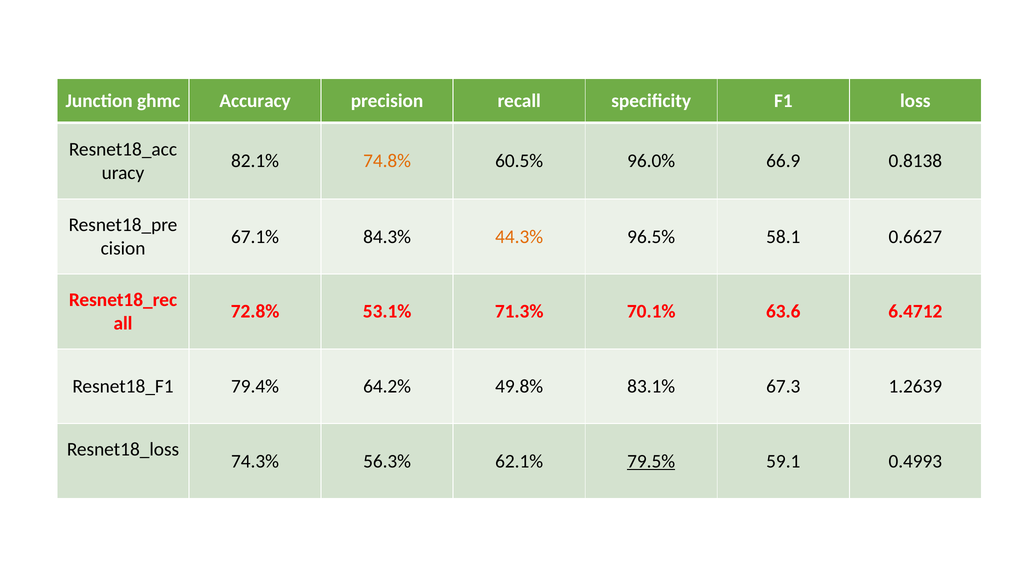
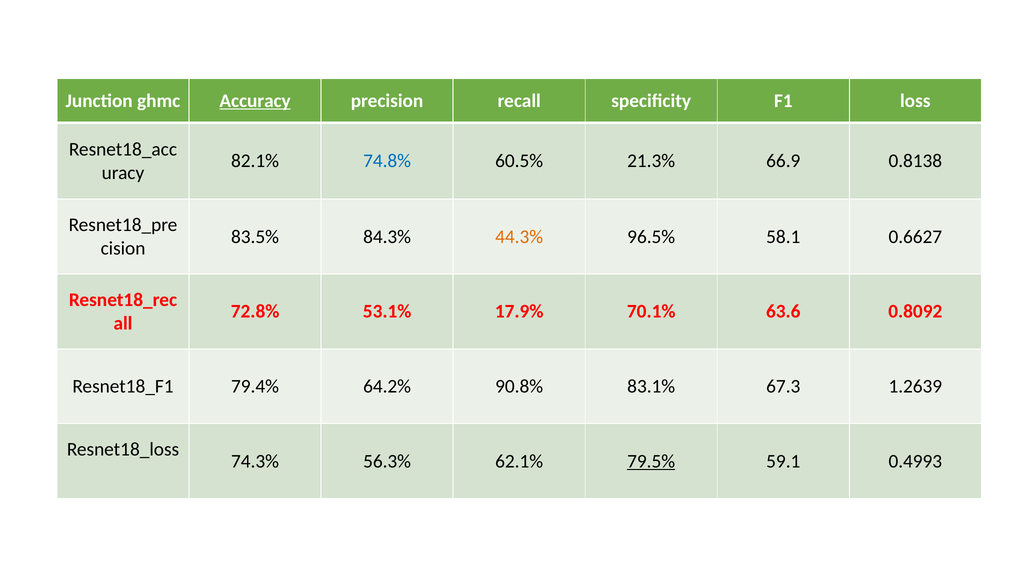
Accuracy underline: none -> present (255, 101)
74.8% colour: orange -> blue (387, 161)
96.0%: 96.0% -> 21.3% (651, 161)
67.1%: 67.1% -> 83.5% (255, 237)
71.3%: 71.3% -> 17.9% (519, 312)
6.4712: 6.4712 -> 0.8092 (915, 312)
49.8%: 49.8% -> 90.8% (519, 387)
